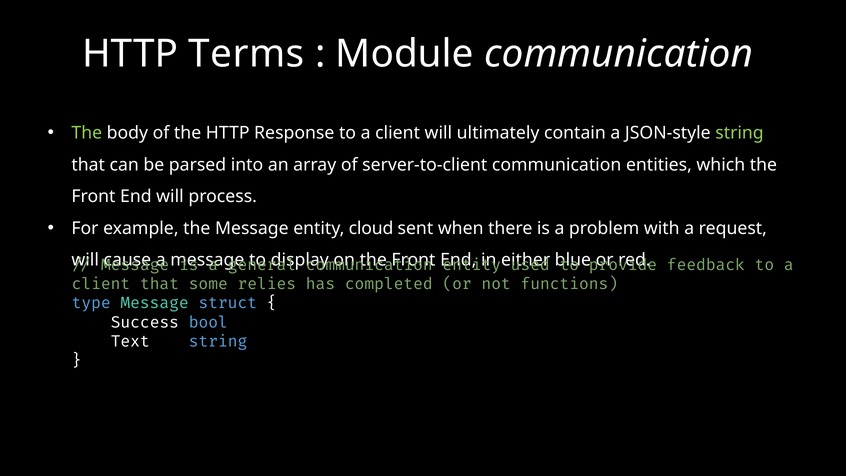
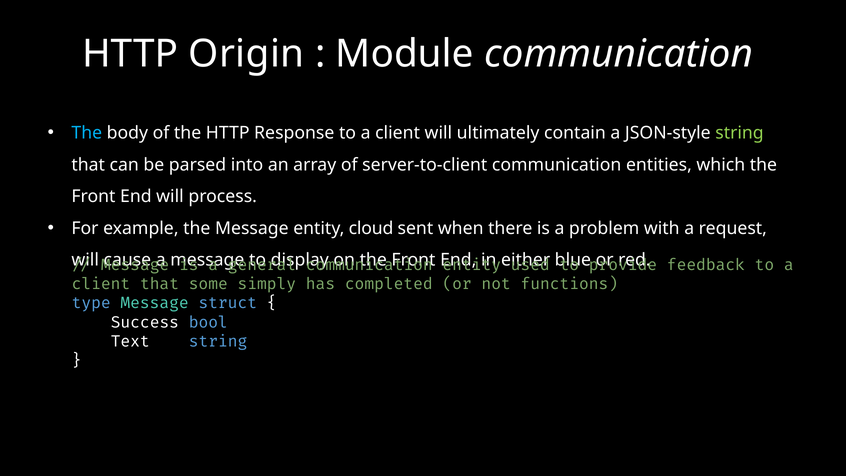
Terms: Terms -> Origin (246, 54)
The colour: light green -> light blue (87, 133)
relies: relies -> simply (267, 284)
